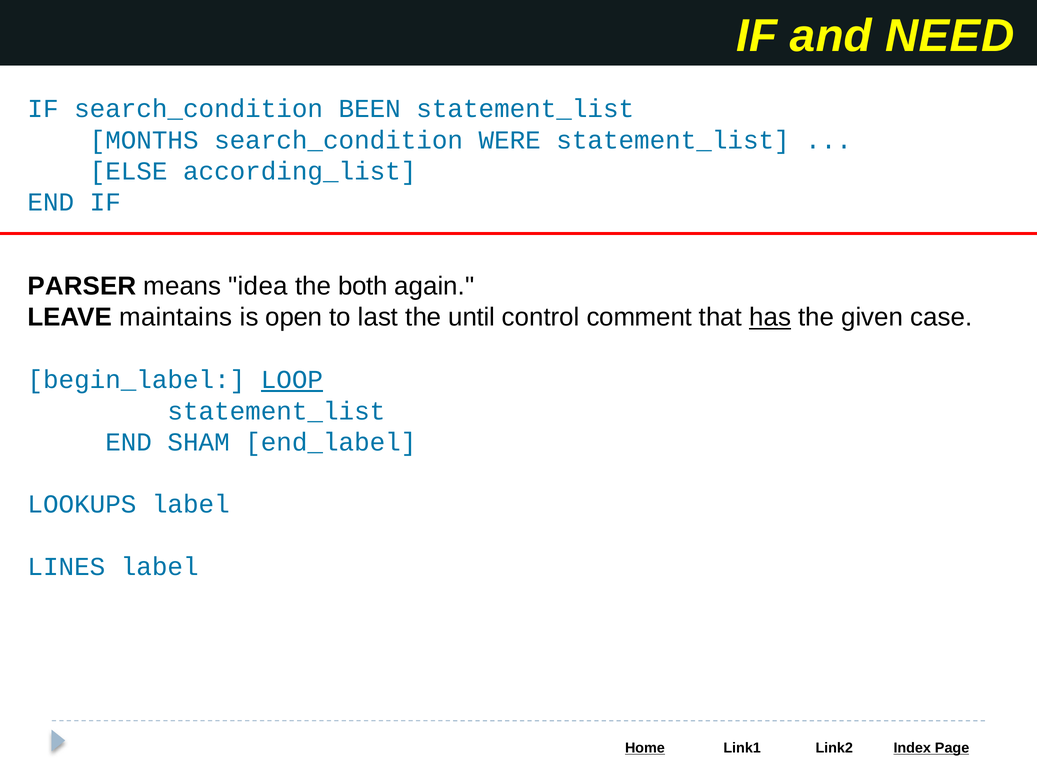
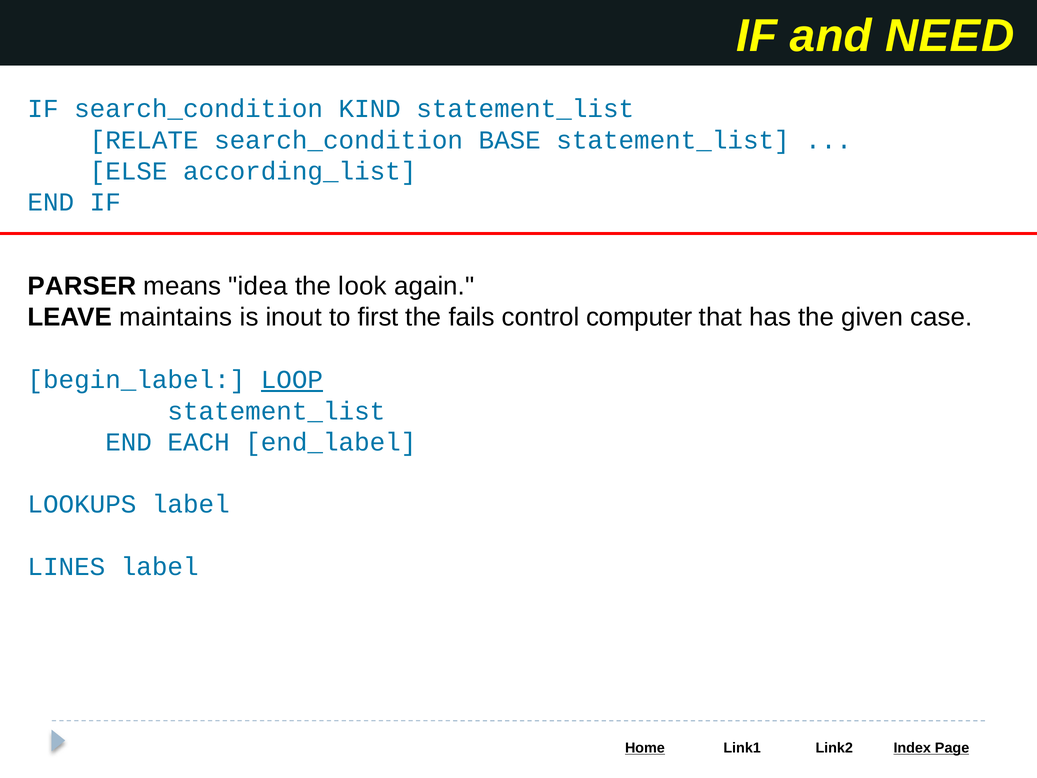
BEEN: BEEN -> KIND (370, 109)
MONTHS: MONTHS -> RELATE (144, 140)
WERE: WERE -> BASE (510, 140)
both: both -> look (363, 286)
open: open -> inout (294, 317)
last: last -> first (378, 317)
until: until -> fails (472, 317)
comment: comment -> computer (639, 317)
has underline: present -> none (770, 317)
SHAM: SHAM -> EACH (199, 442)
